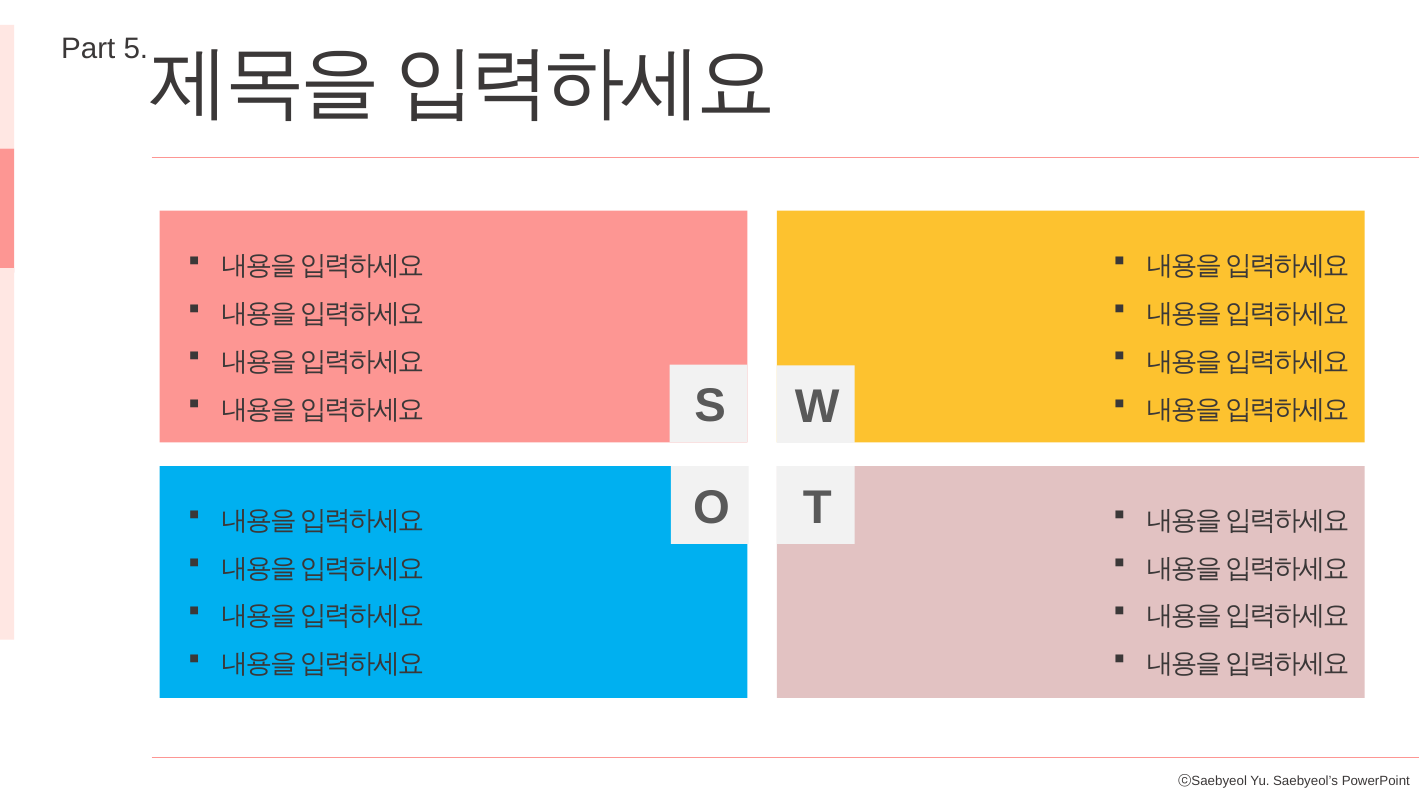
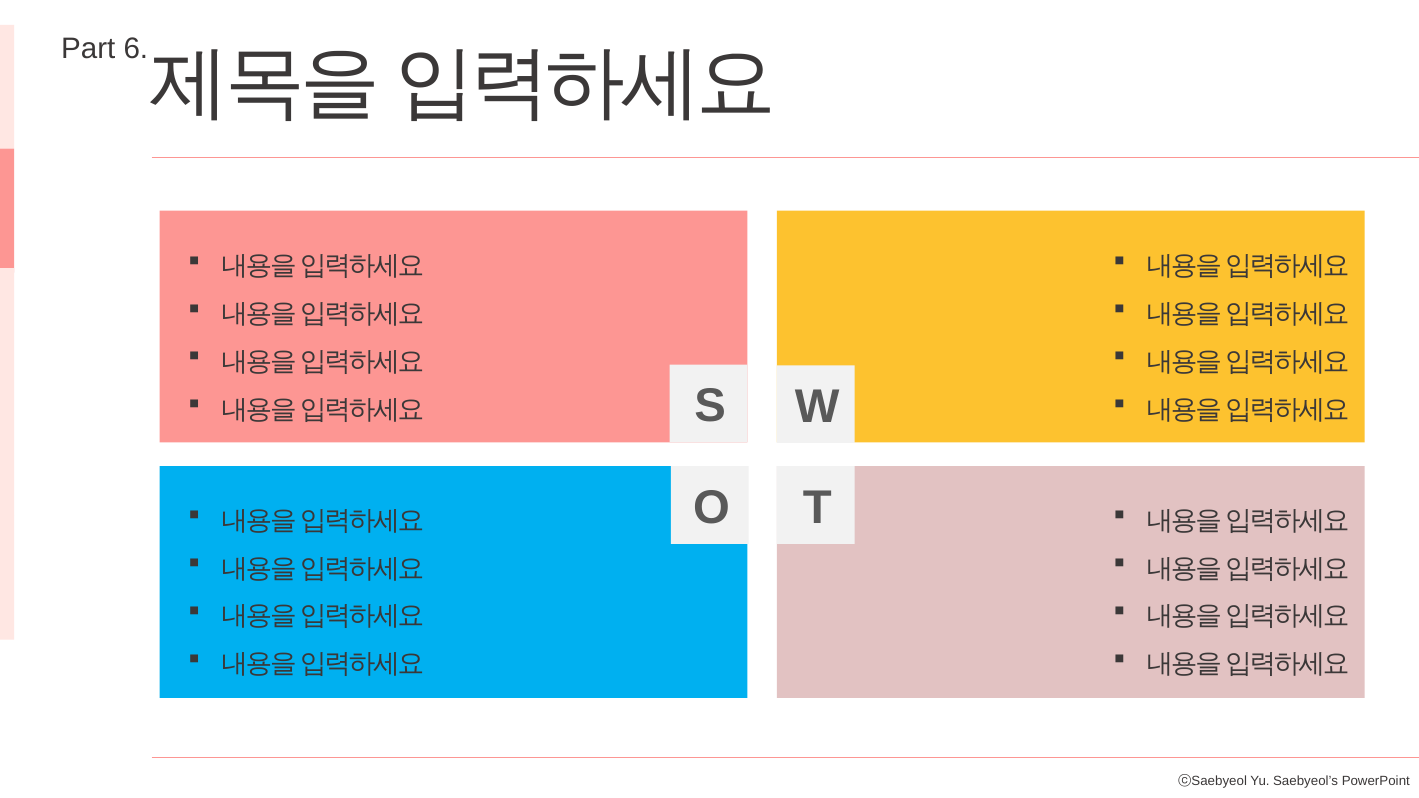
5: 5 -> 6 (136, 49)
